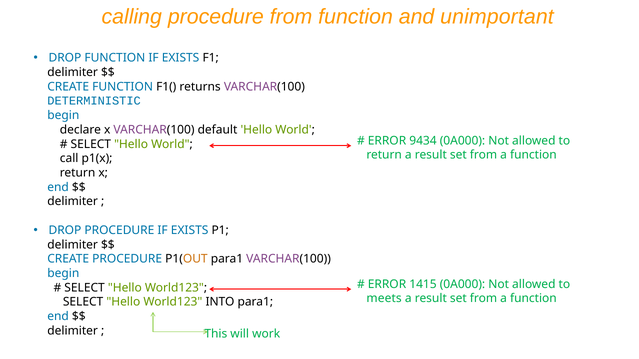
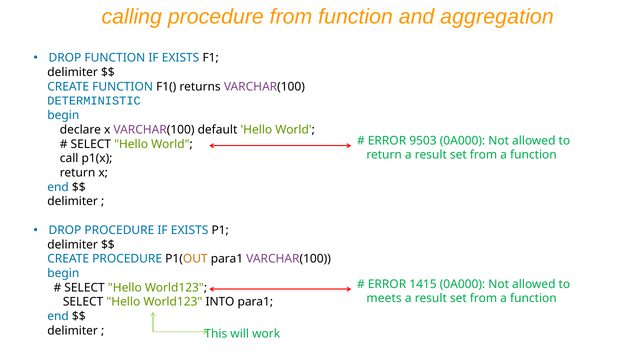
unimportant: unimportant -> aggregation (497, 17)
9434: 9434 -> 9503 (423, 141)
